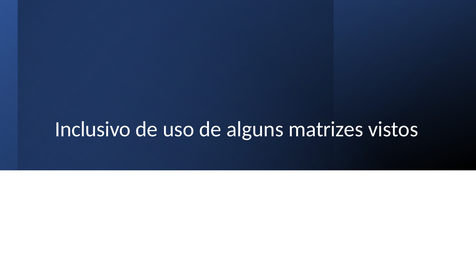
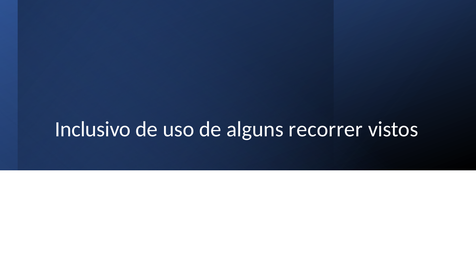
matrizes: matrizes -> recorrer (326, 129)
